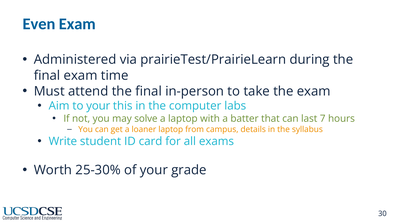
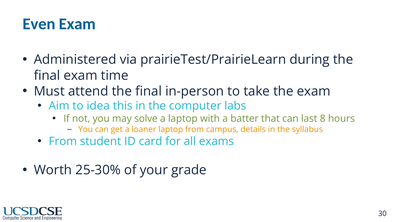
to your: your -> idea (98, 106)
7: 7 -> 8 (323, 119)
Write: Write -> From (63, 142)
